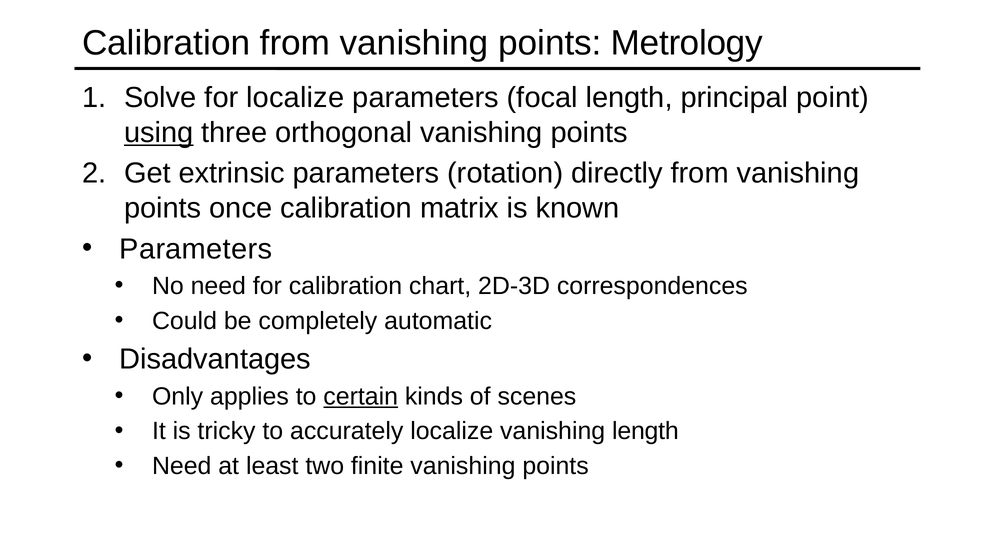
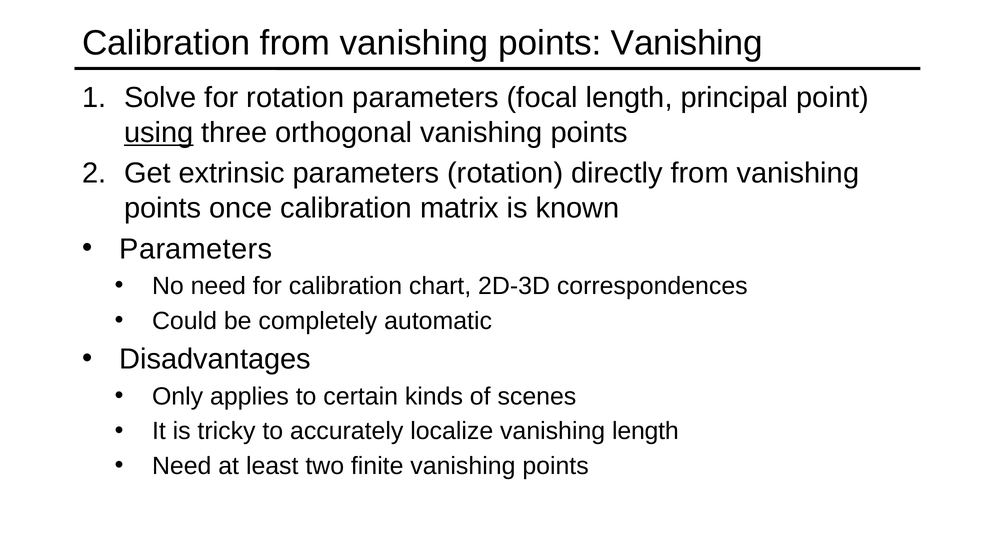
points Metrology: Metrology -> Vanishing (687, 43)
for localize: localize -> rotation (295, 98)
certain underline: present -> none (361, 396)
